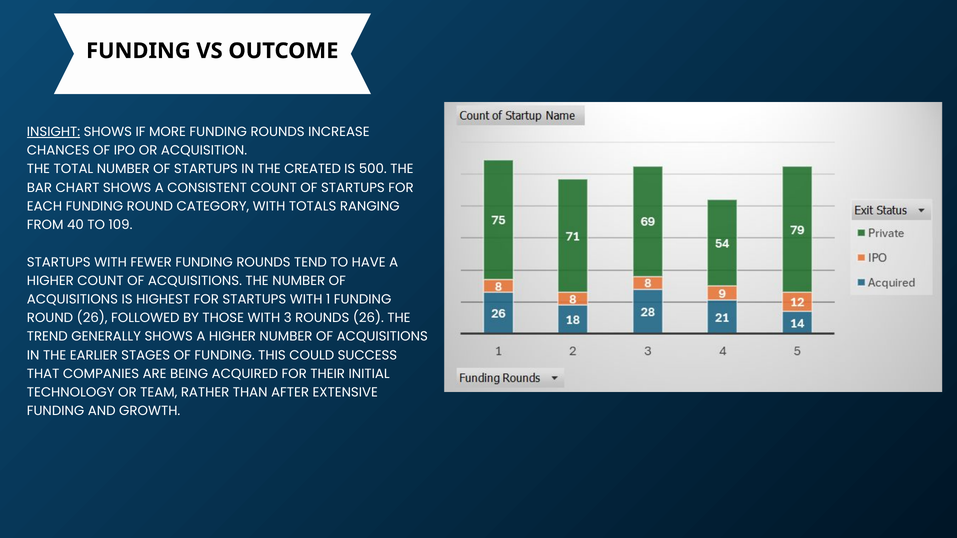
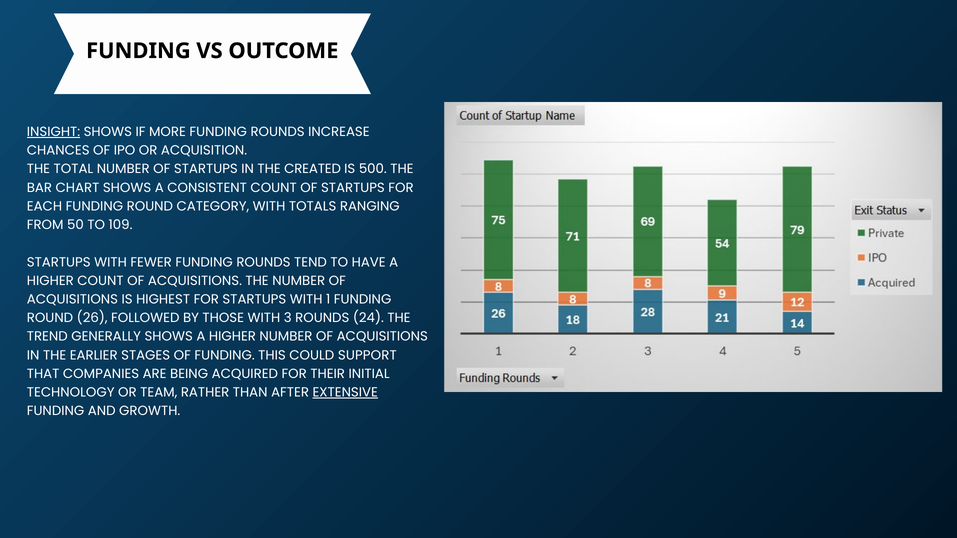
40: 40 -> 50 (75, 225)
ROUNDS 26: 26 -> 24 (368, 318)
SUCCESS: SUCCESS -> SUPPORT (367, 355)
EXTENSIVE underline: none -> present (345, 393)
